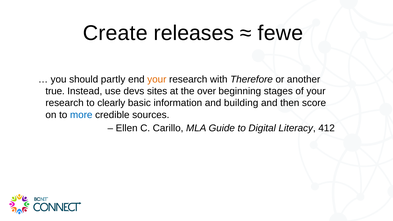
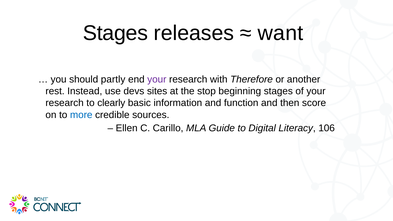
Create: Create -> Stages (115, 33)
fewe: fewe -> want (280, 33)
your colour: orange -> purple (157, 79)
true: true -> rest (55, 91)
over: over -> stop (207, 91)
building: building -> function (241, 103)
412: 412 -> 106 (327, 128)
